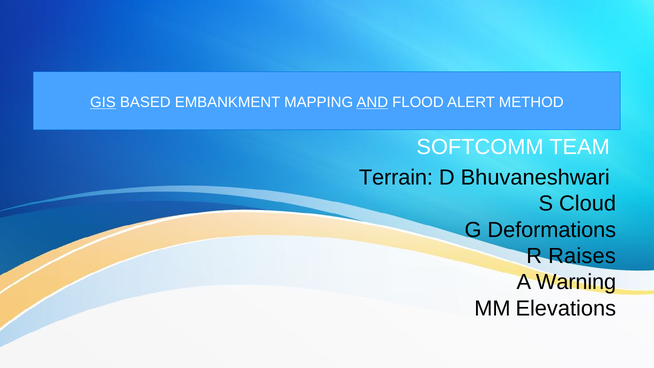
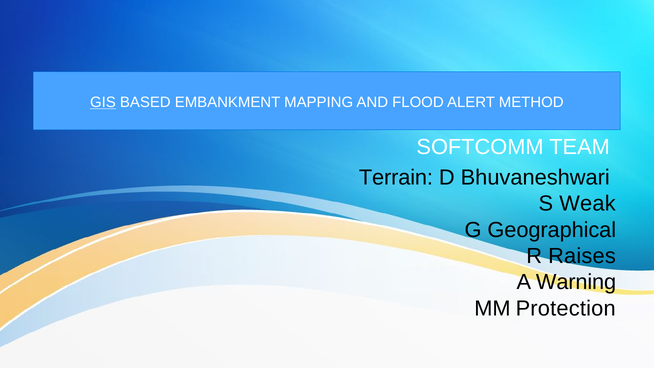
AND underline: present -> none (372, 102)
Cloud: Cloud -> Weak (587, 204)
Deformations: Deformations -> Geographical (552, 230)
Elevations: Elevations -> Protection (566, 308)
